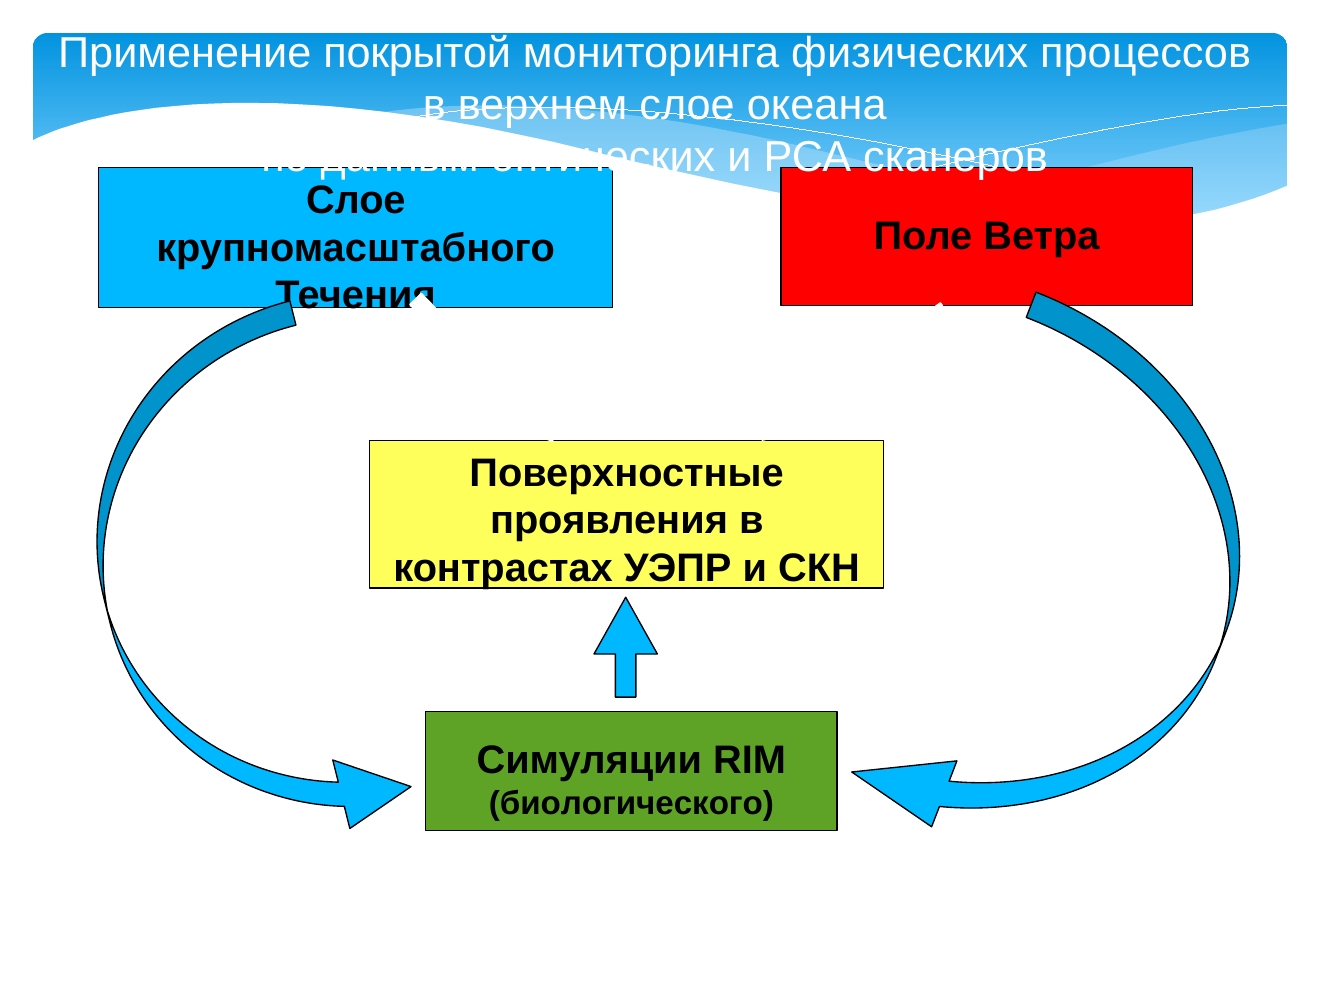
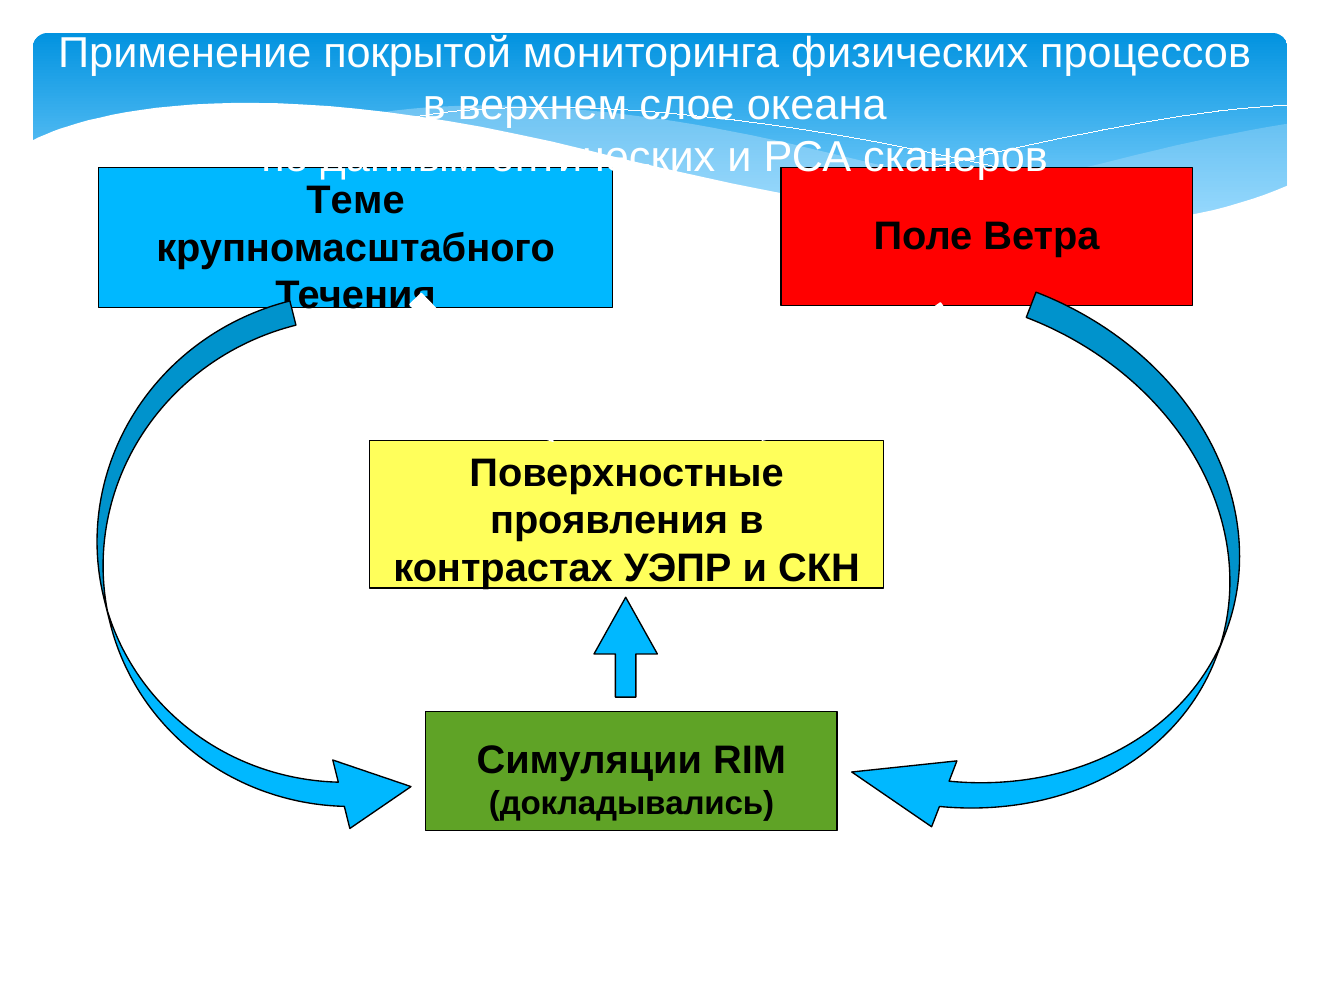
Слое: Слое -> Теме (356, 200)
биологического: биологического -> докладывались (632, 804)
